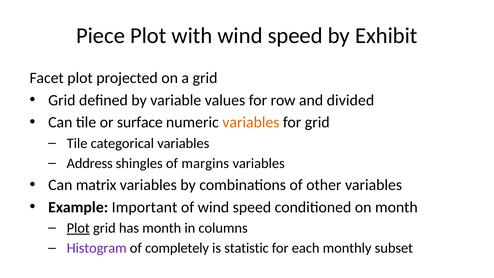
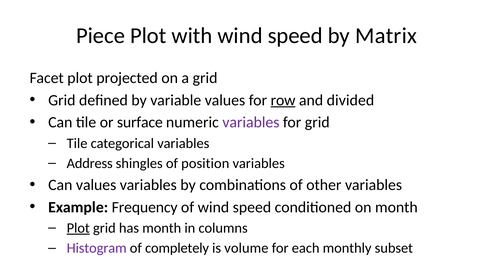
Exhibit: Exhibit -> Matrix (386, 36)
row underline: none -> present (283, 100)
variables colour: orange -> purple (251, 122)
margins: margins -> position (205, 163)
Can matrix: matrix -> values (96, 185)
Important: Important -> Frequency (145, 207)
statistic: statistic -> volume (246, 248)
